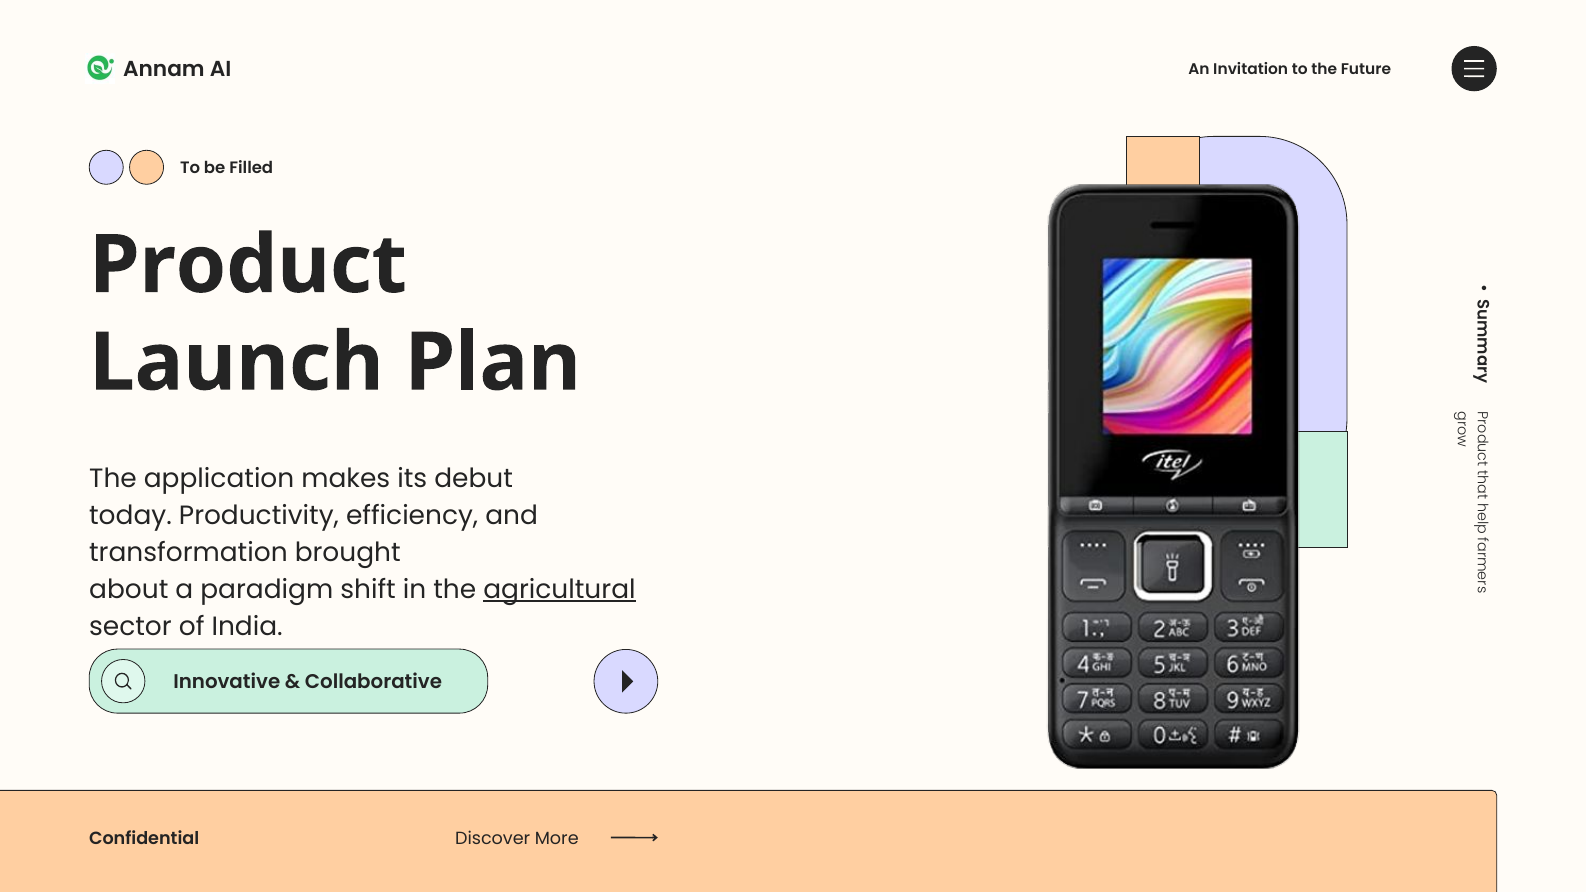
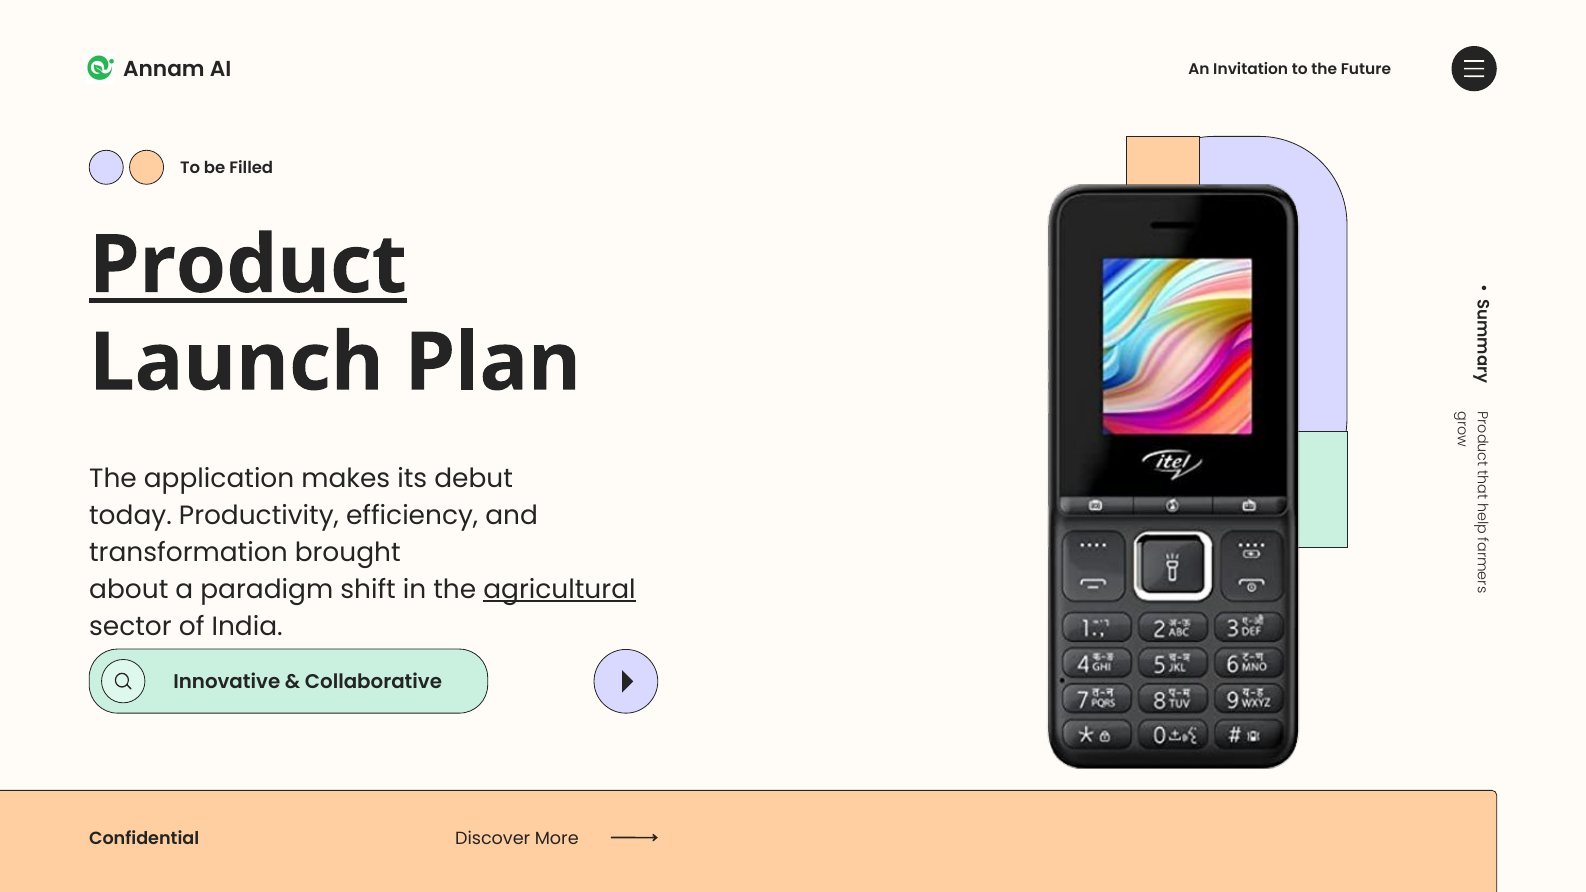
Product underline: none -> present (248, 265)
